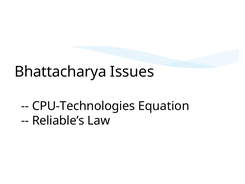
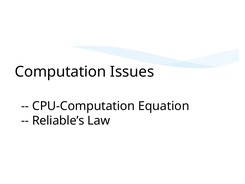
Bhattacharya: Bhattacharya -> Computation (60, 72)
CPU-Technologies: CPU-Technologies -> CPU-Computation (84, 106)
